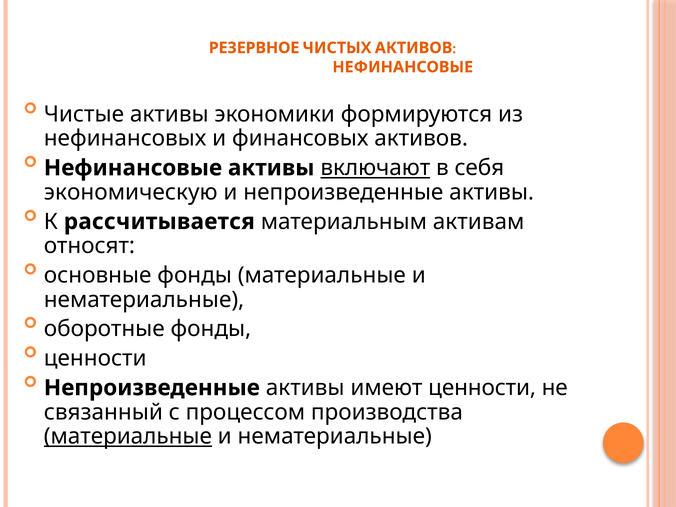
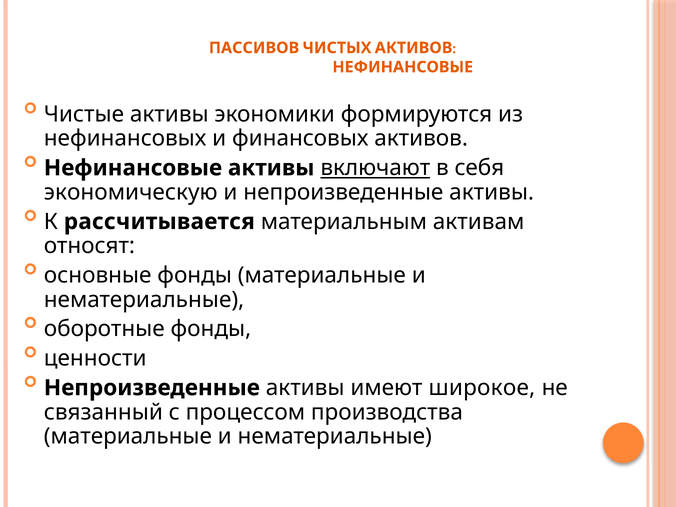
РЕЗЕРВНОЕ: РЕЗЕРВНОЕ -> ПАССИВОВ (254, 48)
имеют ценности: ценности -> широкое (482, 388)
материальные underline: present -> none (128, 436)
